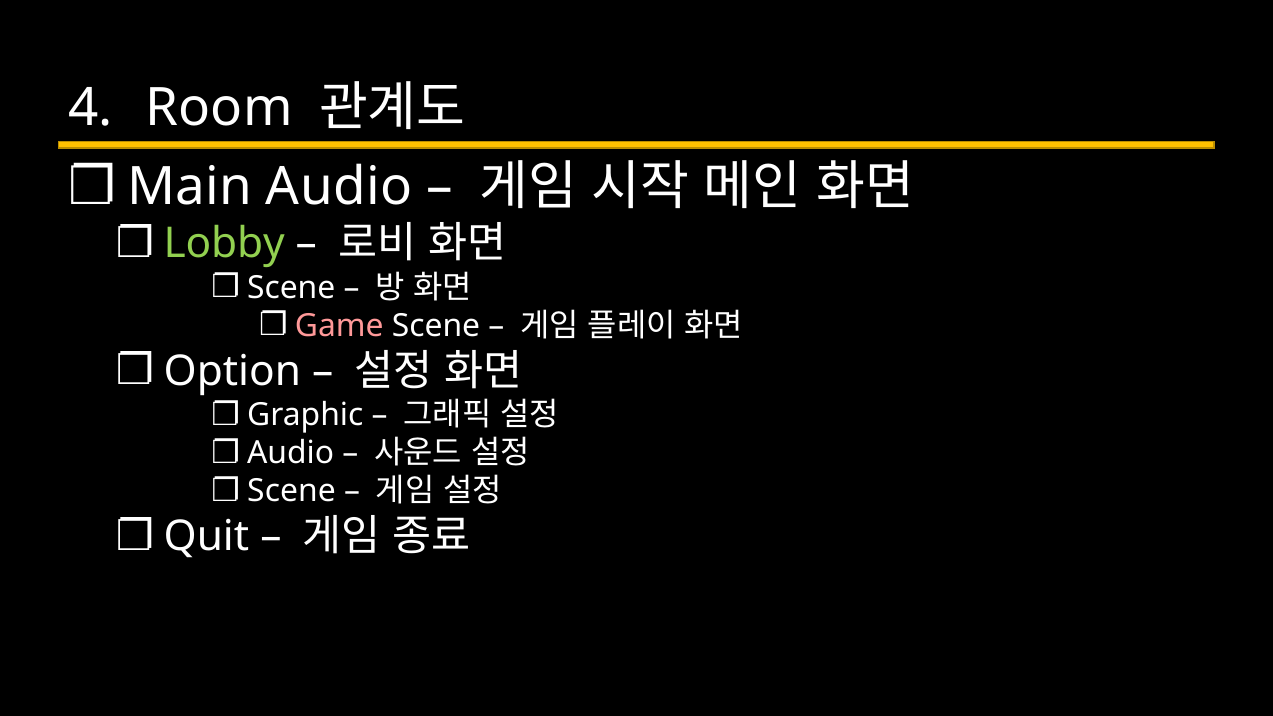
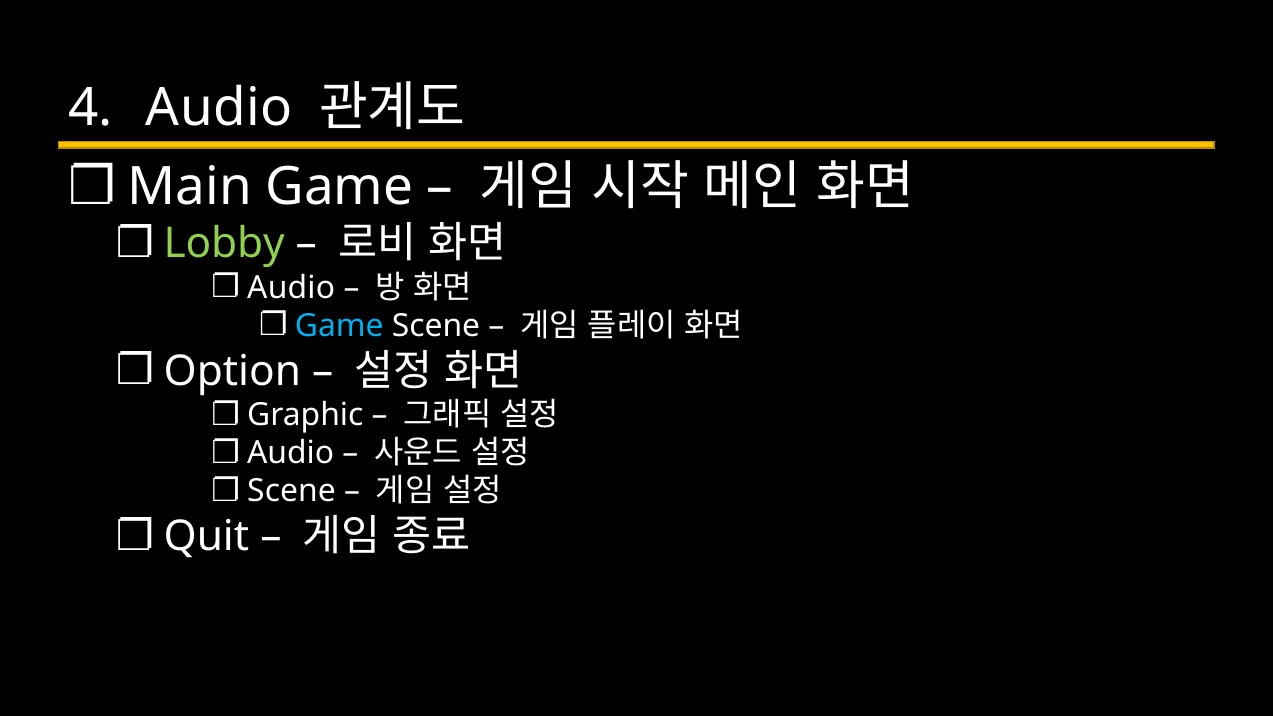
Room: Room -> Audio (219, 108)
Main Audio: Audio -> Game (339, 187)
Scene: Scene -> Audio (291, 288)
Game colour: pink -> light blue (339, 326)
